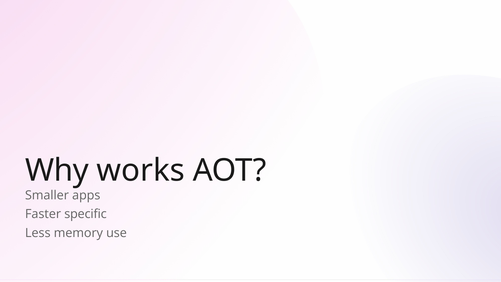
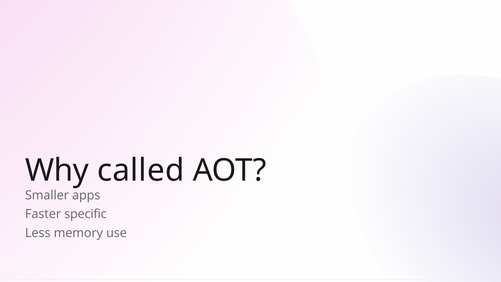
works: works -> called (141, 170)
